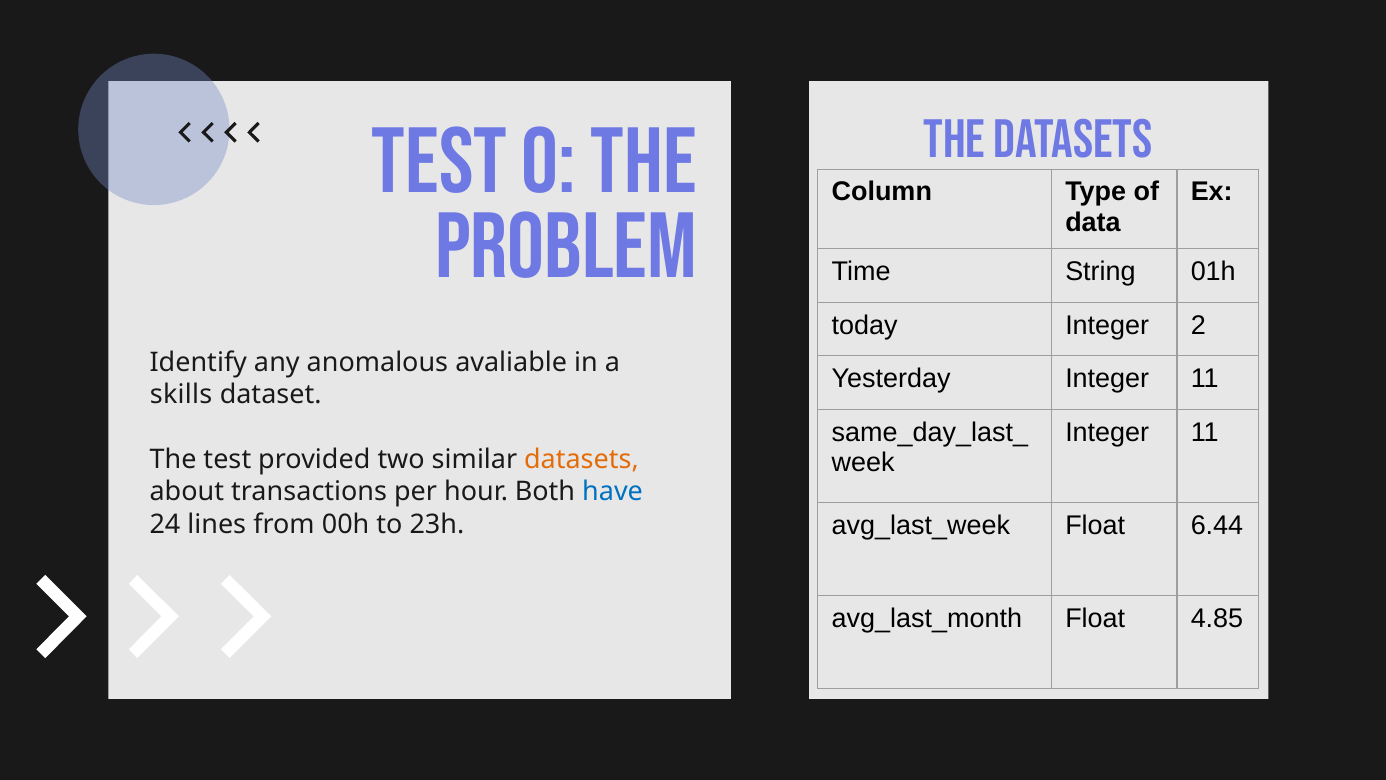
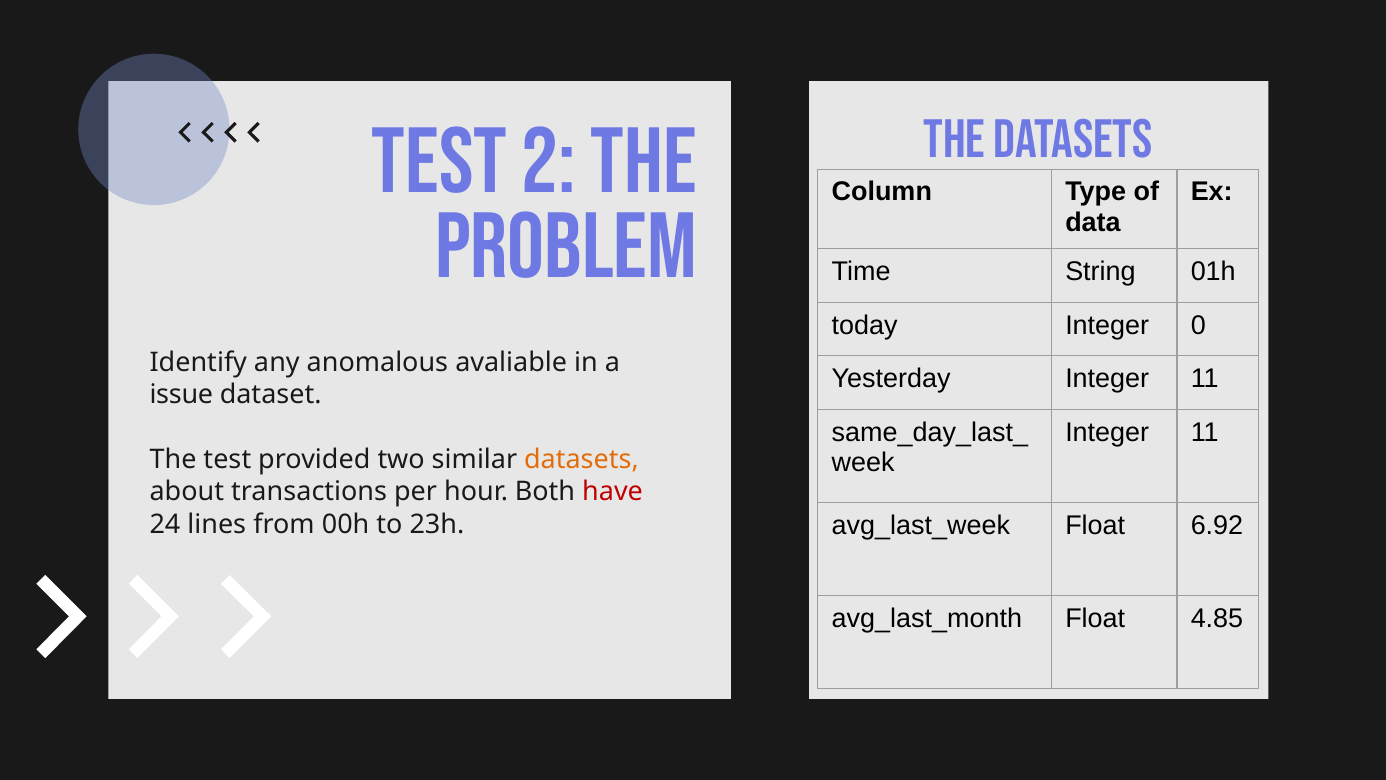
0: 0 -> 2 (549, 162)
2: 2 -> 0 (1198, 325)
skills: skills -> issue (181, 395)
have colour: blue -> red (613, 492)
6.44: 6.44 -> 6.92 (1217, 525)
